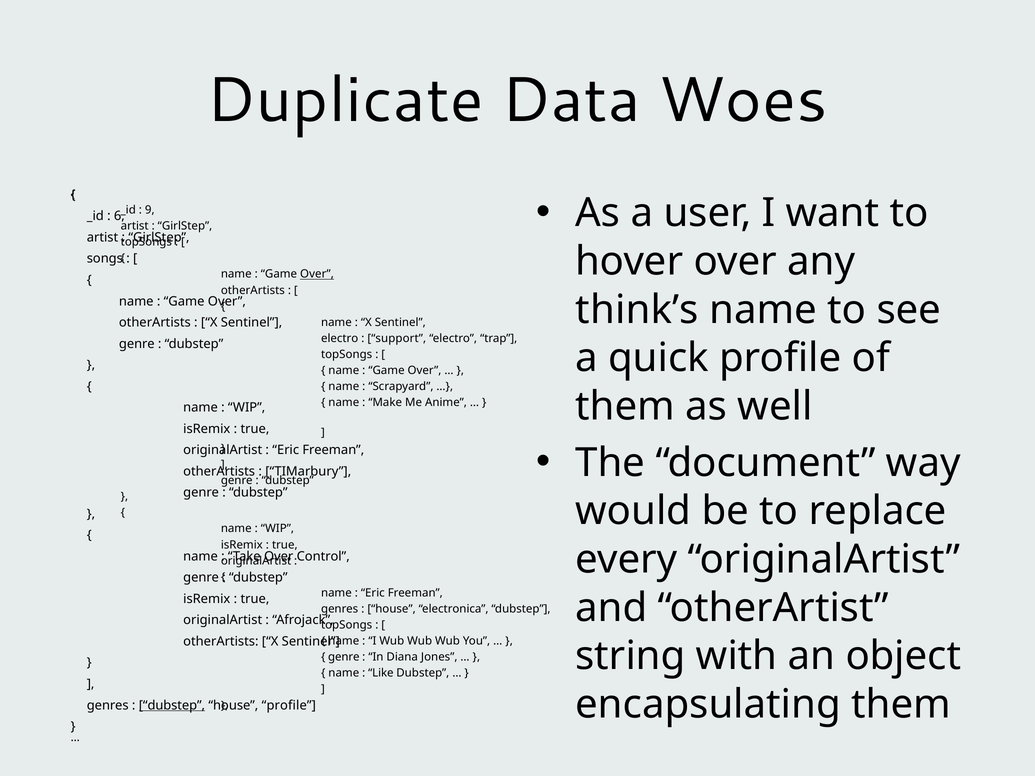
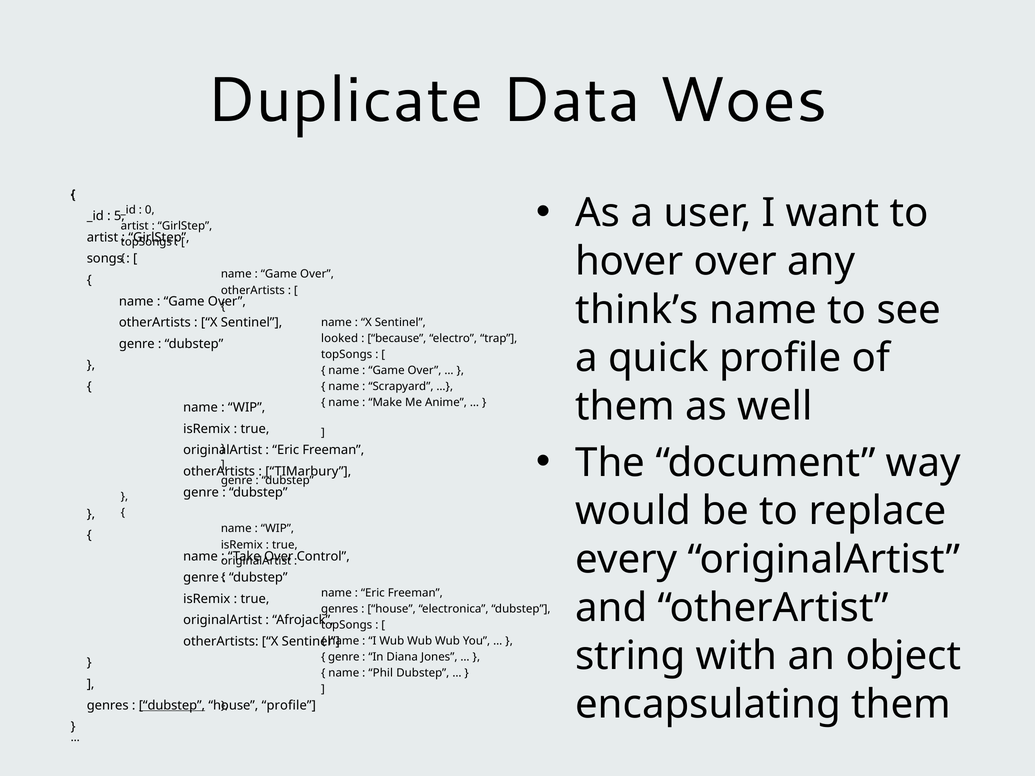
9: 9 -> 0 (150, 210)
6: 6 -> 5 (119, 216)
Over underline: present -> none (317, 274)
electro: electro -> looked (340, 338)
support: support -> because (397, 338)
Like: Like -> Phil (381, 673)
